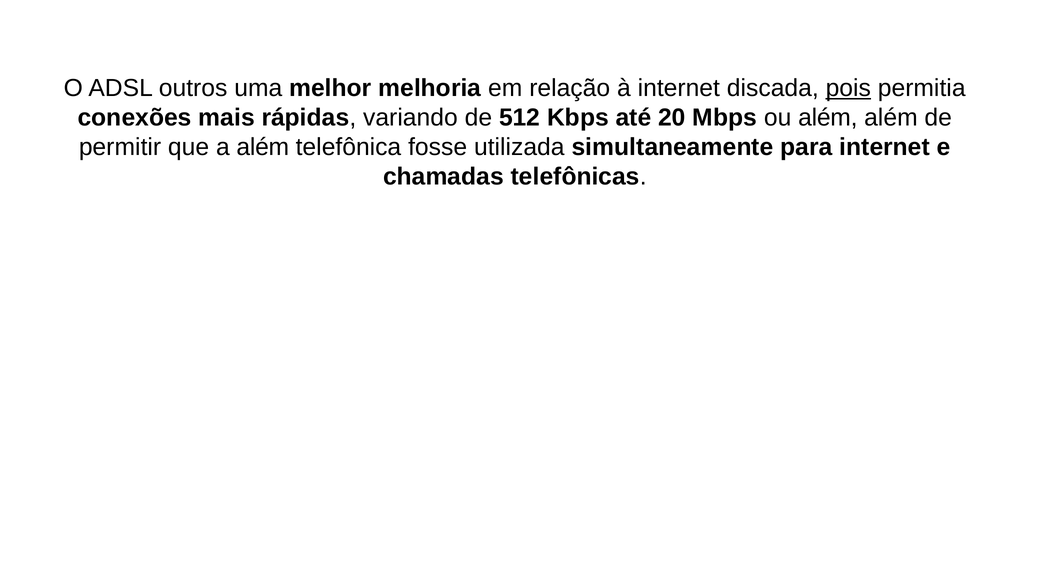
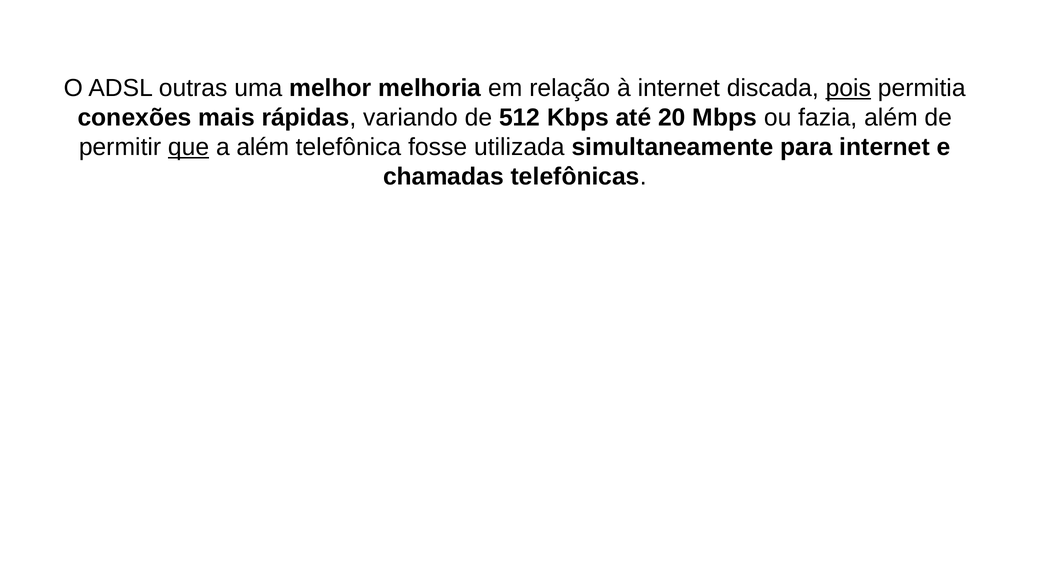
outros: outros -> outras (193, 88)
ou além: além -> fazia (828, 118)
que underline: none -> present (189, 147)
